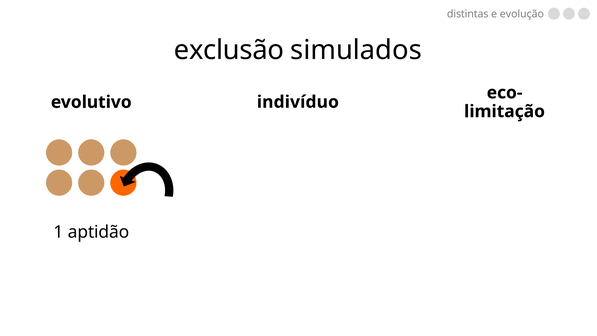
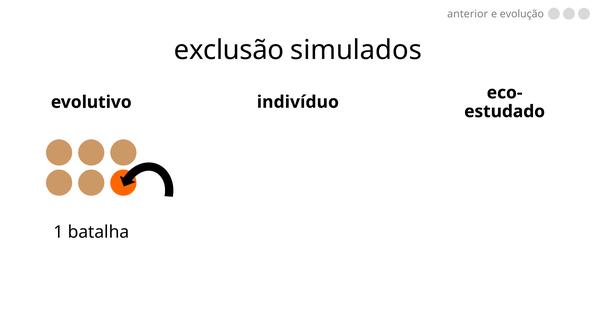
distintas: distintas -> anterior (468, 14)
limitação: limitação -> estudado (505, 111)
aptidão: aptidão -> batalha (99, 232)
